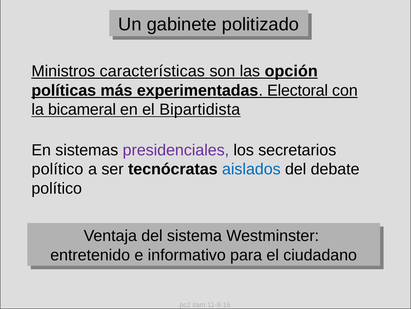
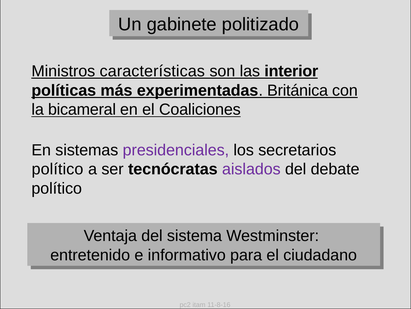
opción: opción -> interior (291, 71)
Electoral: Electoral -> Británica (298, 90)
Bipartidista: Bipartidista -> Coaliciones (200, 109)
aislados colour: blue -> purple (251, 169)
